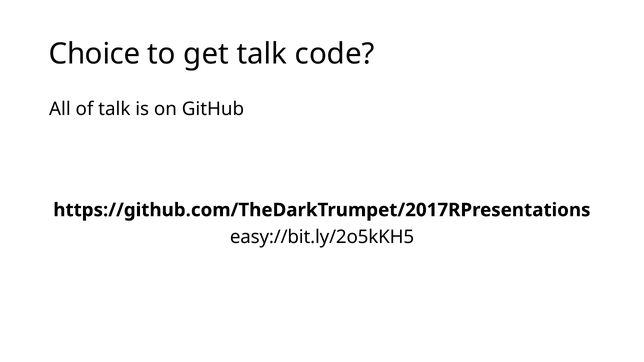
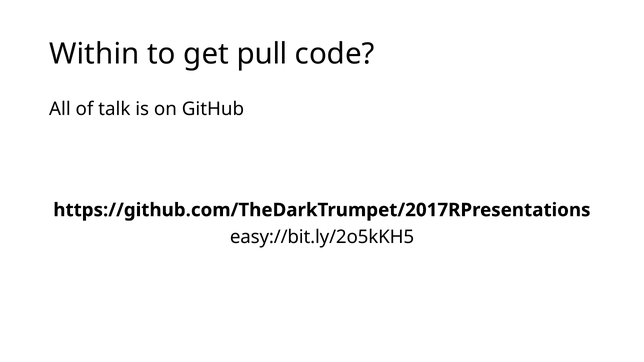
Choice: Choice -> Within (94, 54)
get talk: talk -> pull (262, 54)
